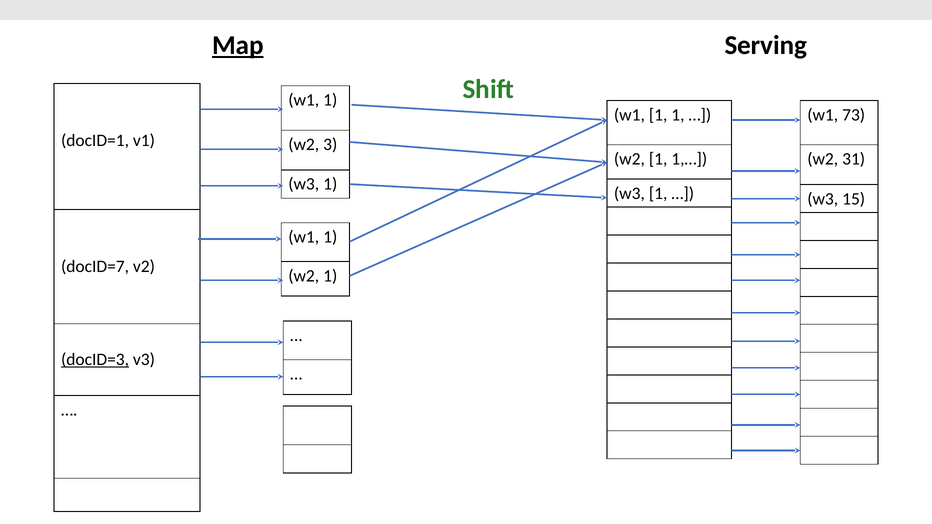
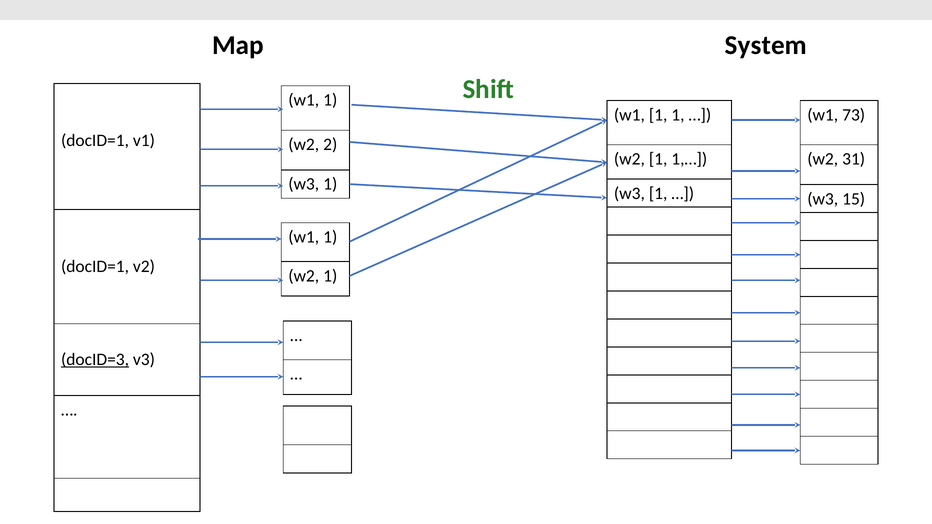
Map underline: present -> none (238, 45)
Serving: Serving -> System (766, 45)
3: 3 -> 2 (330, 145)
docID=7: docID=7 -> docID=1 (95, 267)
